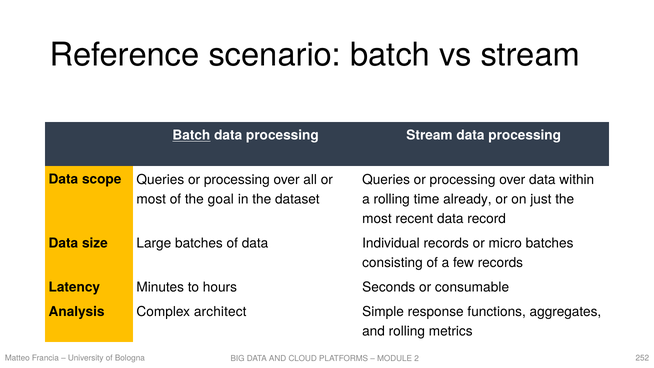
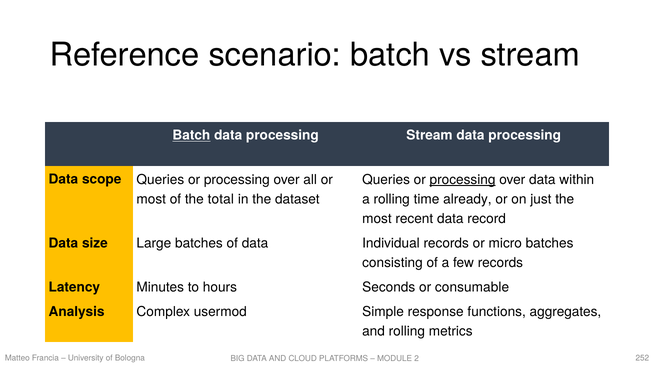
processing underline: none -> present (463, 180)
goal: goal -> total (221, 199)
architect: architect -> usermod (220, 312)
